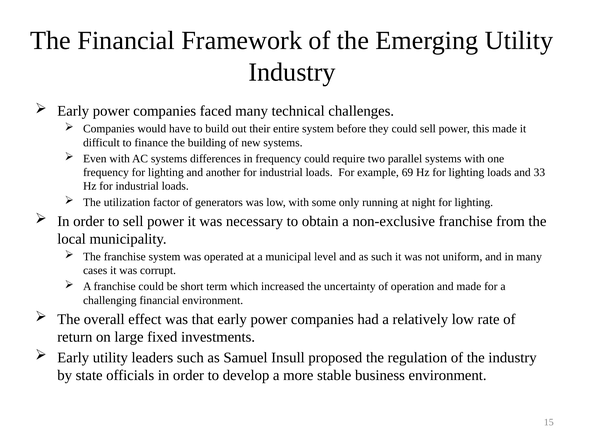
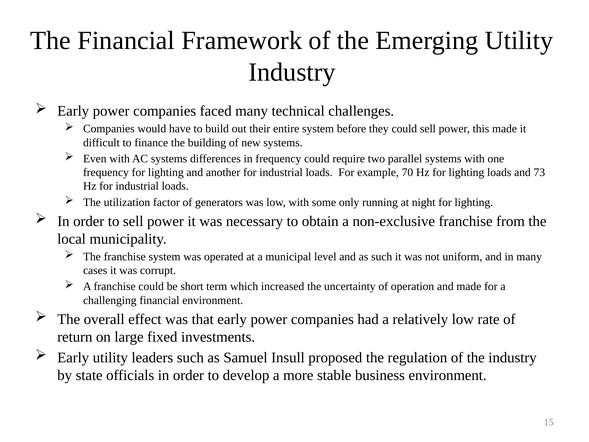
69: 69 -> 70 (407, 172)
33: 33 -> 73 (539, 172)
